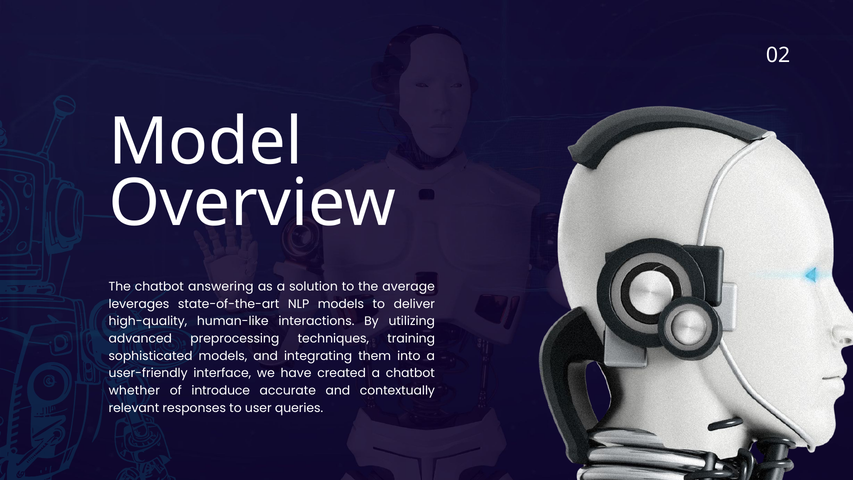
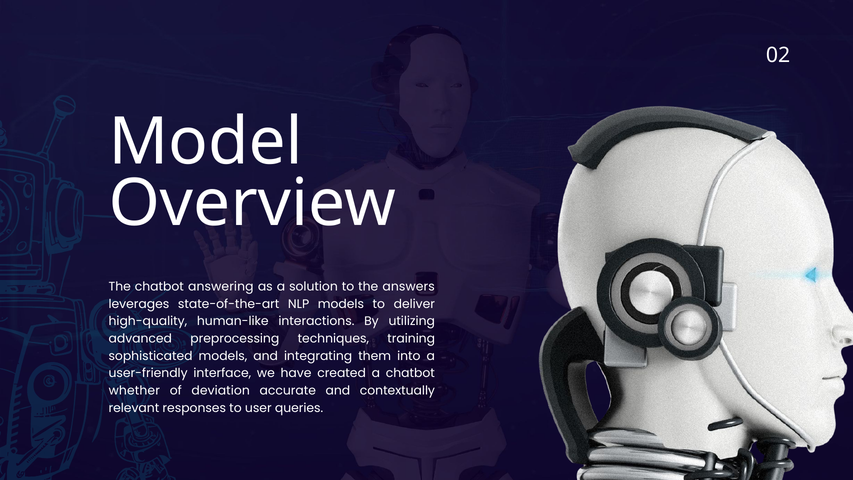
average: average -> answers (409, 286)
introduce: introduce -> deviation (221, 390)
